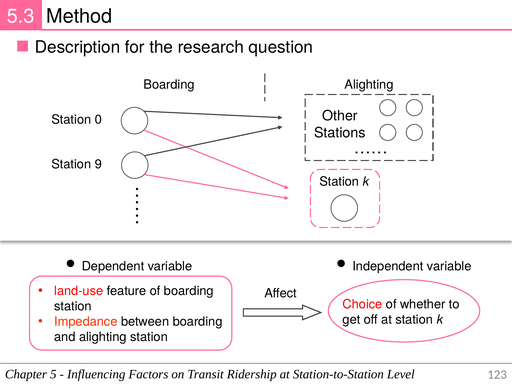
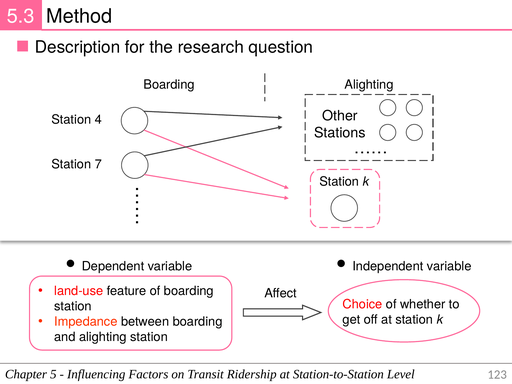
0: 0 -> 4 (98, 120)
9: 9 -> 7 (98, 164)
